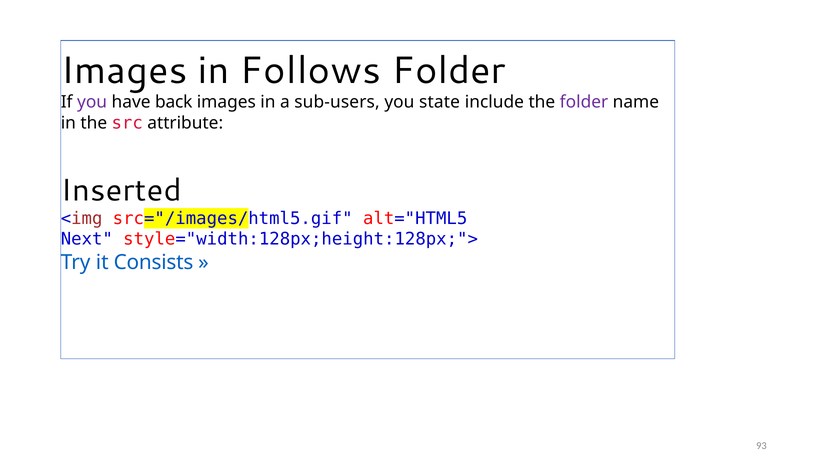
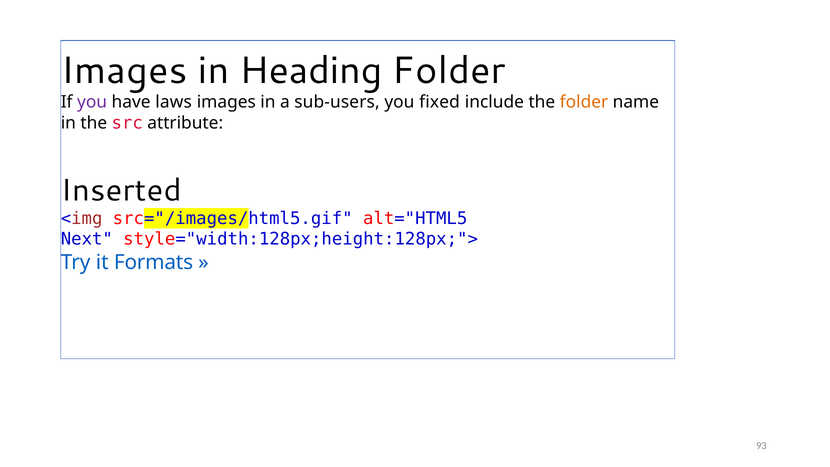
Follows: Follows -> Heading (311, 70)
back: back -> laws (174, 102)
state: state -> fixed (440, 102)
folder colour: purple -> orange (584, 102)
Consists: Consists -> Formats (154, 262)
